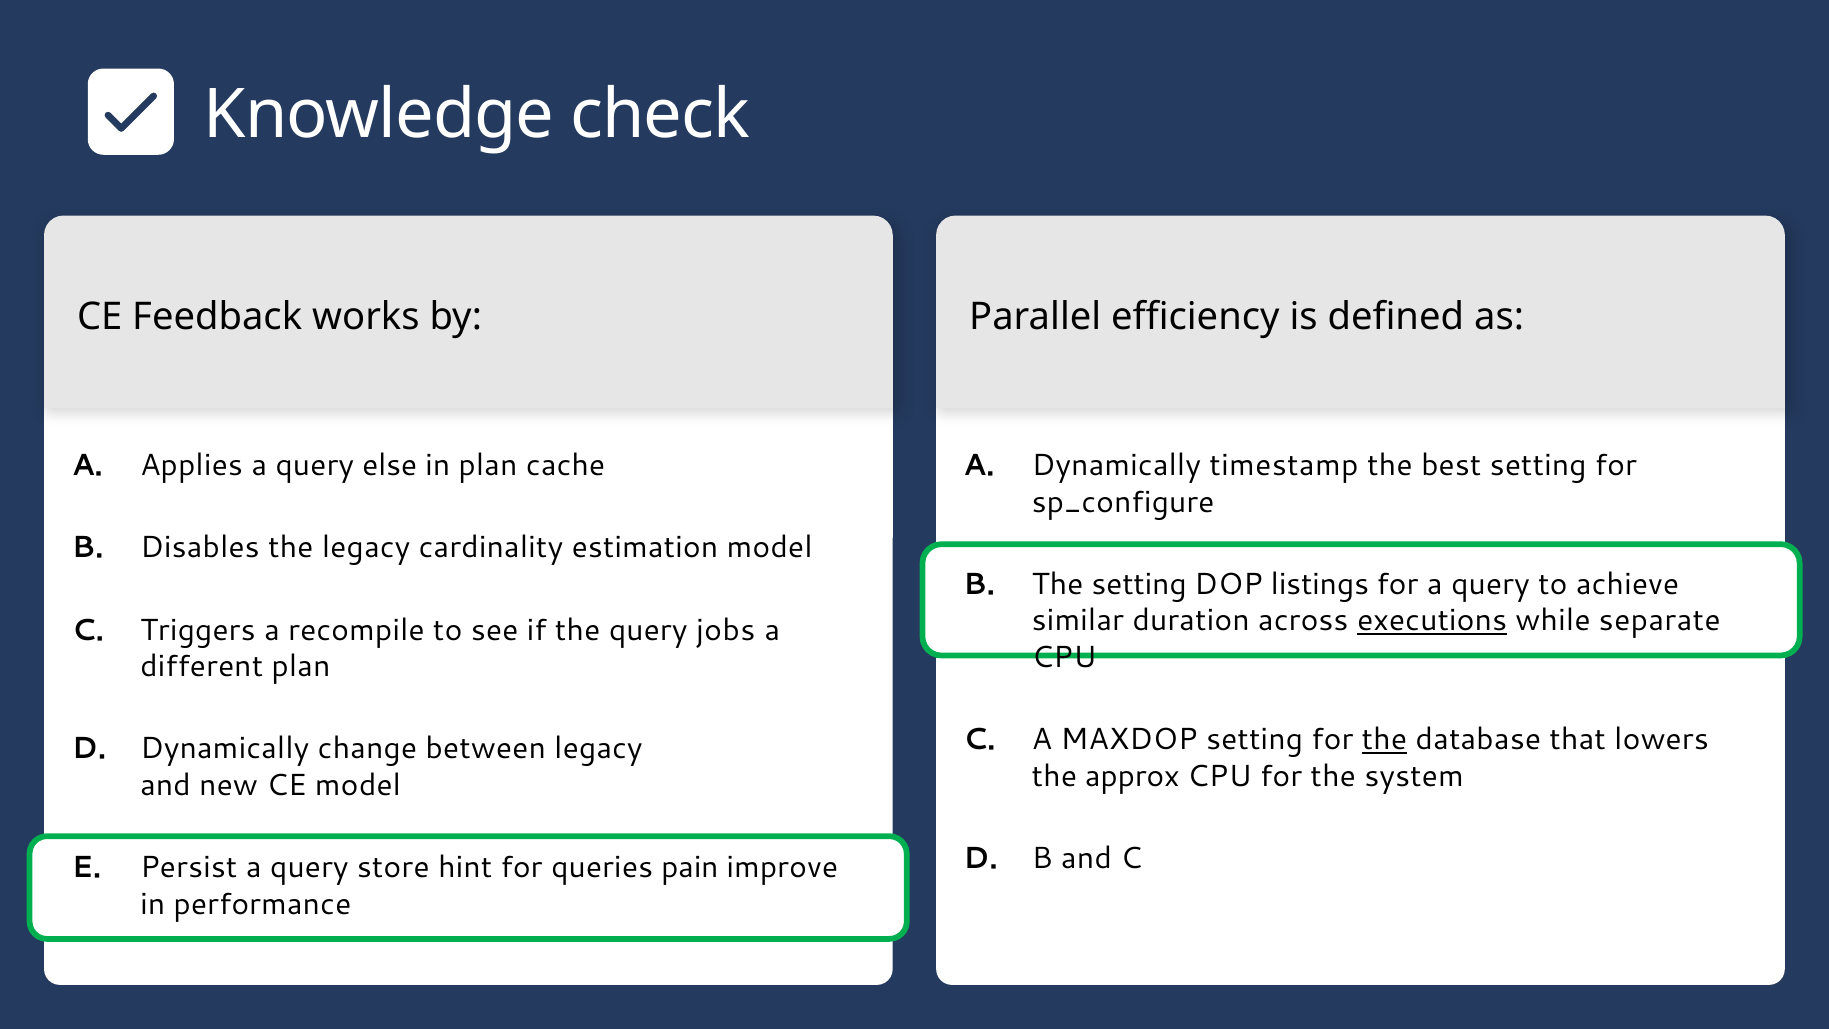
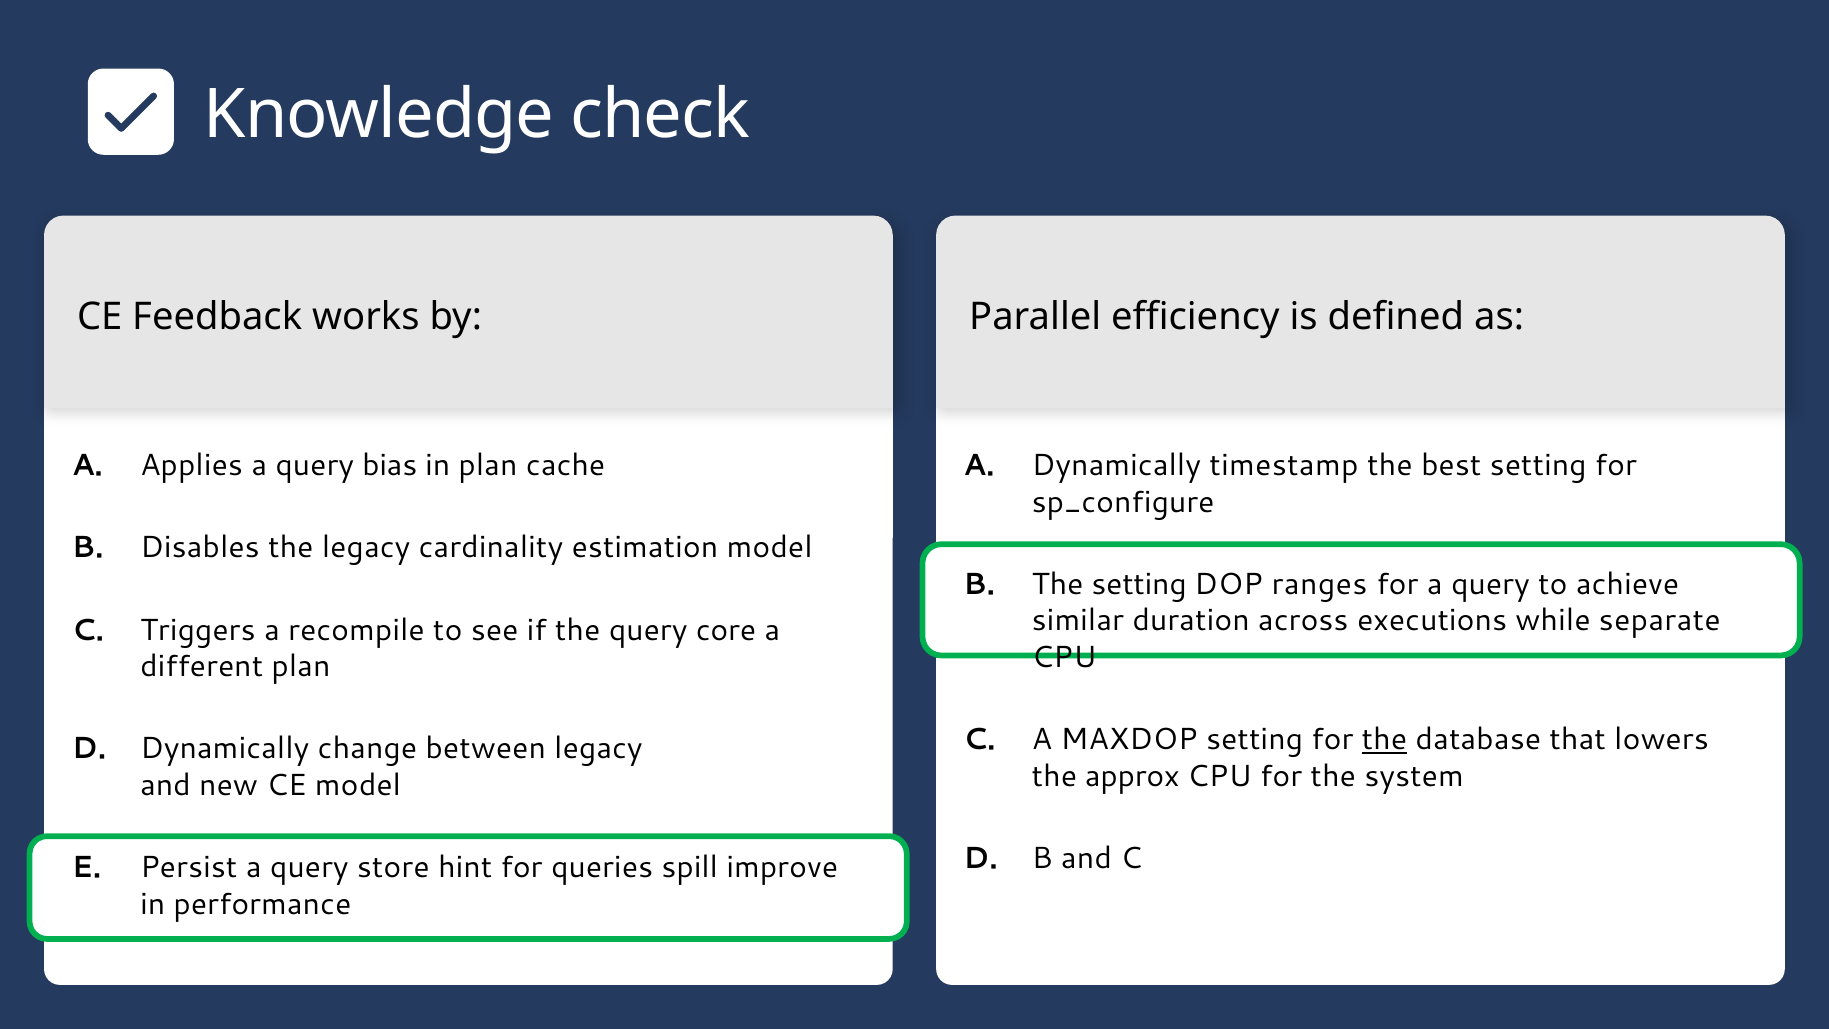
else: else -> bias (390, 465)
listings: listings -> ranges (1320, 584)
executions underline: present -> none (1432, 621)
jobs: jobs -> core (726, 630)
pain: pain -> spill (690, 868)
